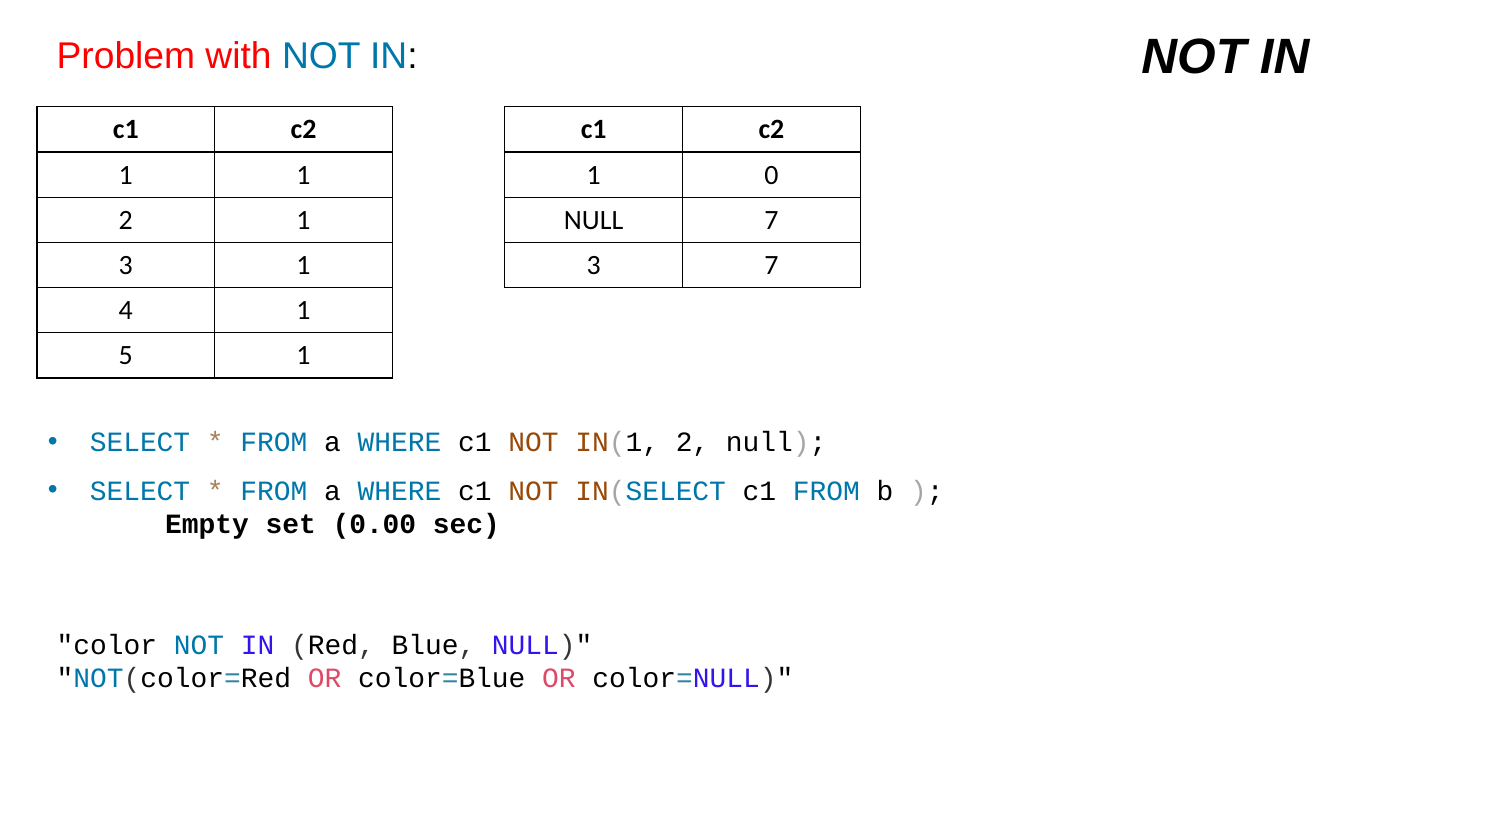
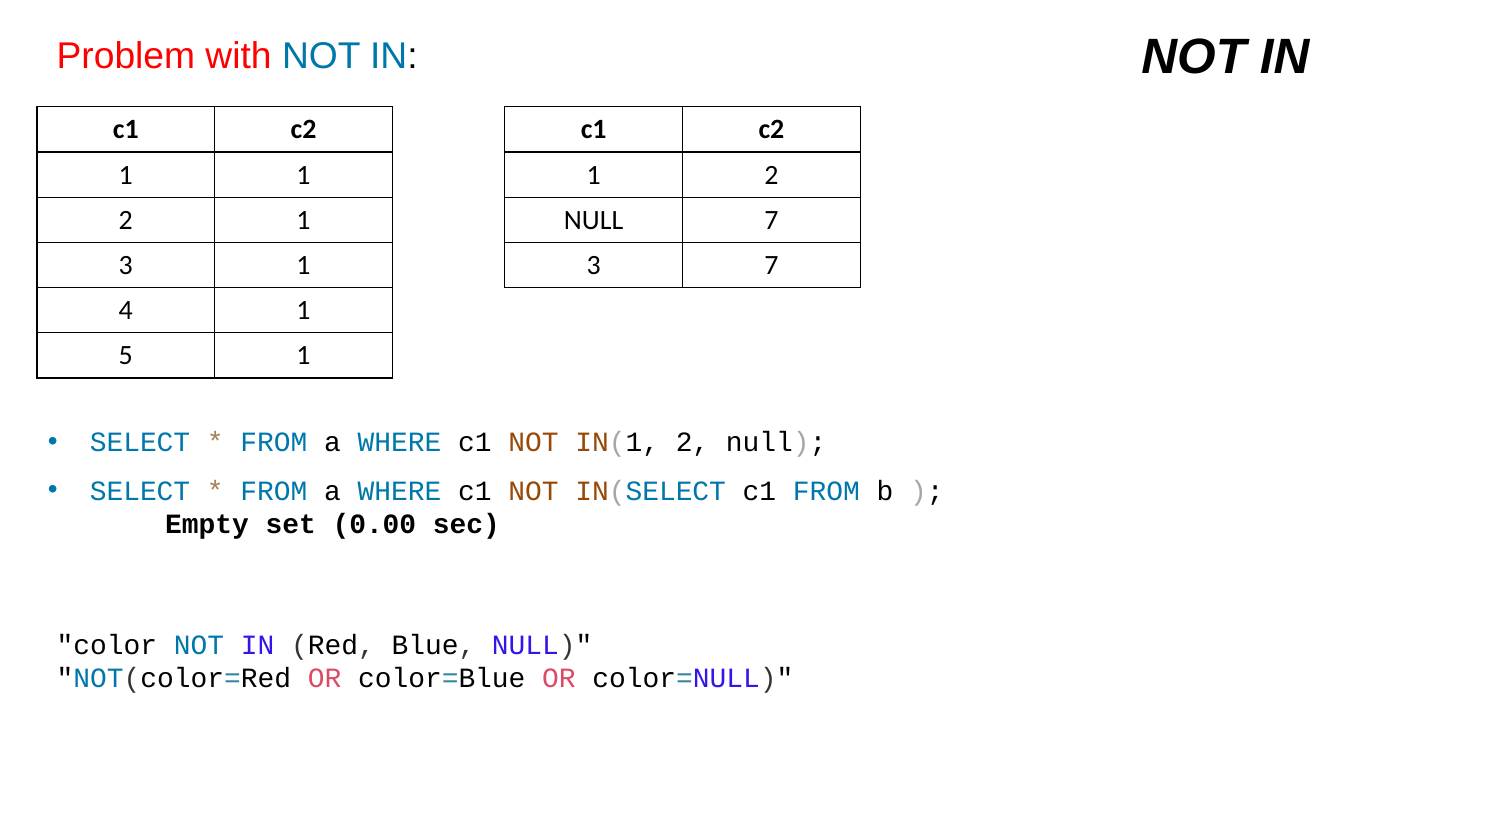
0: 0 -> 2 (771, 175)
